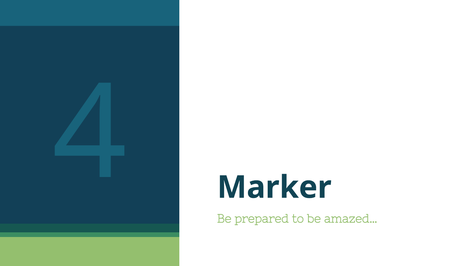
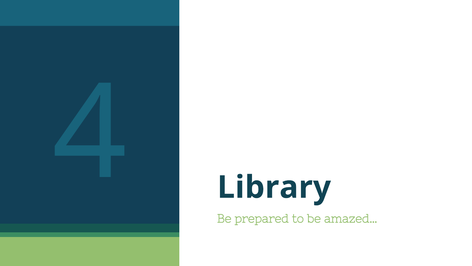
Marker: Marker -> Library (274, 187)
